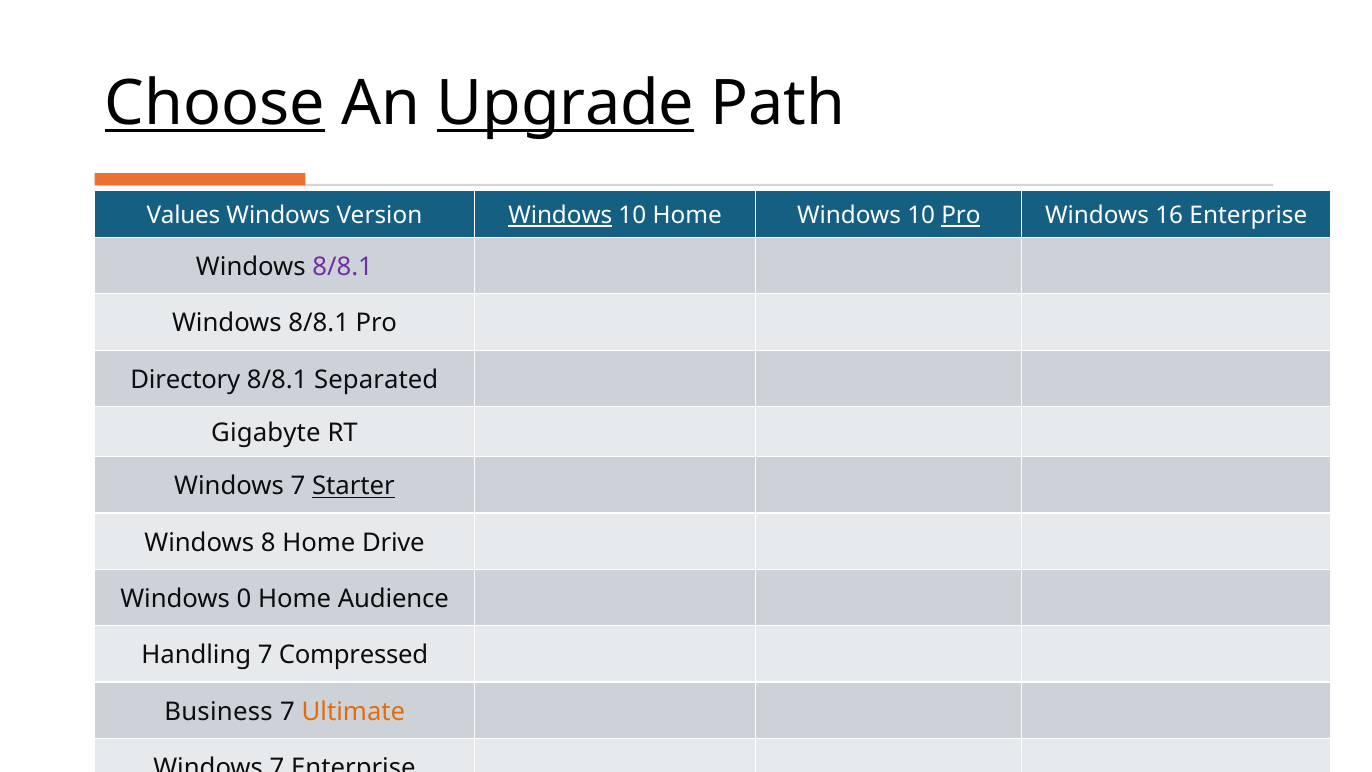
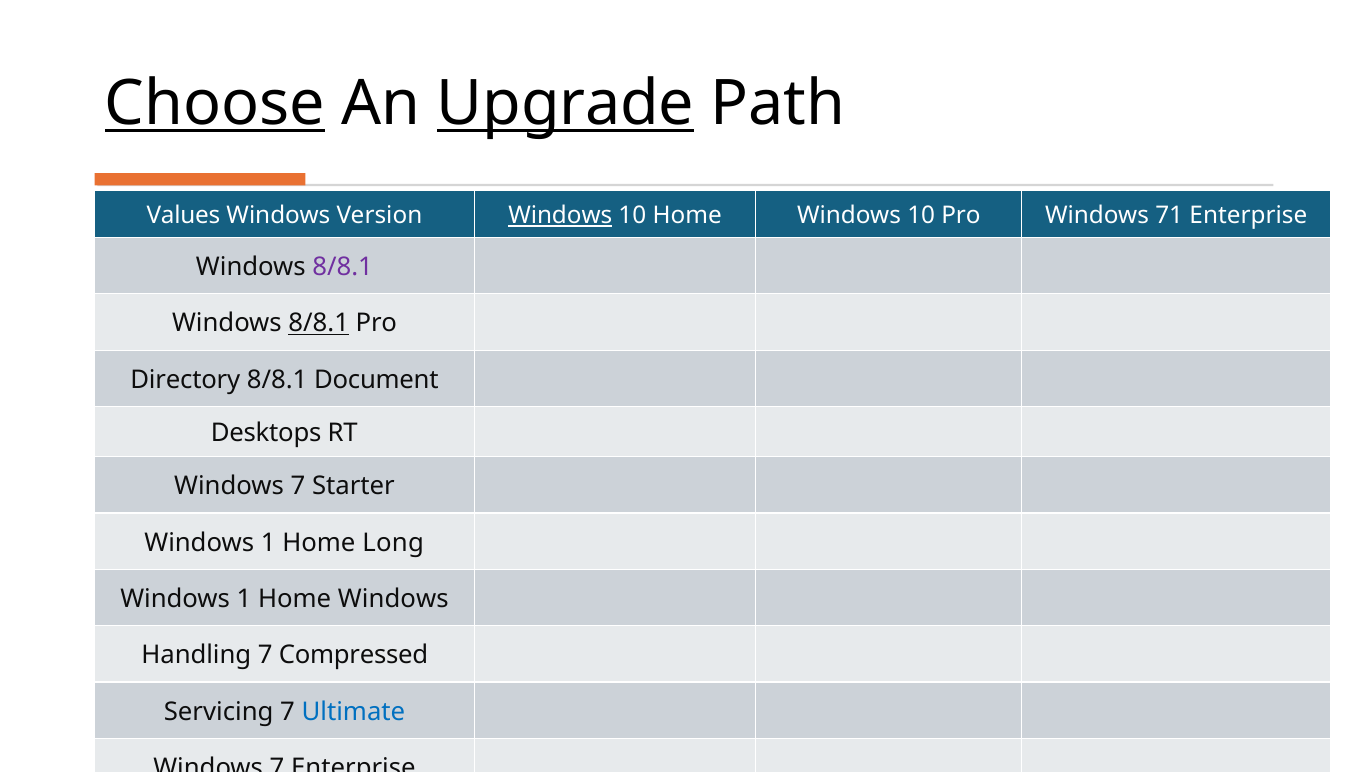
Pro underline: present -> none (961, 216)
16: 16 -> 71 (1169, 216)
8/8.1 underline: none -> present (319, 323)
Separated: Separated -> Document (376, 380)
Gigabyte: Gigabyte -> Desktops (266, 433)
Starter underline: present -> none (353, 486)
8: 8 -> 1 (268, 542)
Drive: Drive -> Long (393, 542)
0: 0 -> 1 (244, 599)
Audience: Audience -> Windows (393, 599)
Business: Business -> Servicing (219, 711)
Ultimate colour: orange -> blue (353, 711)
